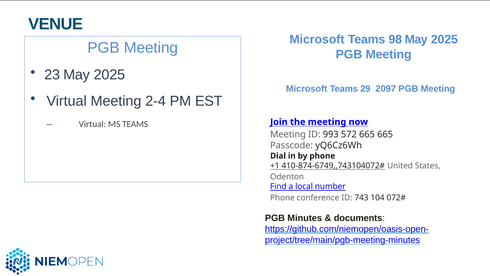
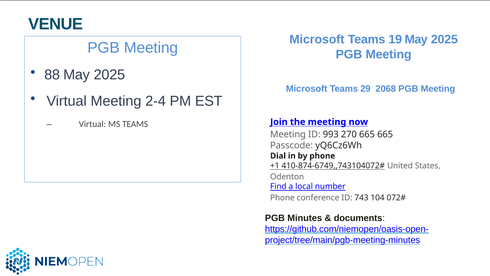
98: 98 -> 19 (395, 40)
23: 23 -> 88 (52, 75)
2097: 2097 -> 2068 (386, 89)
572: 572 -> 270 (349, 134)
